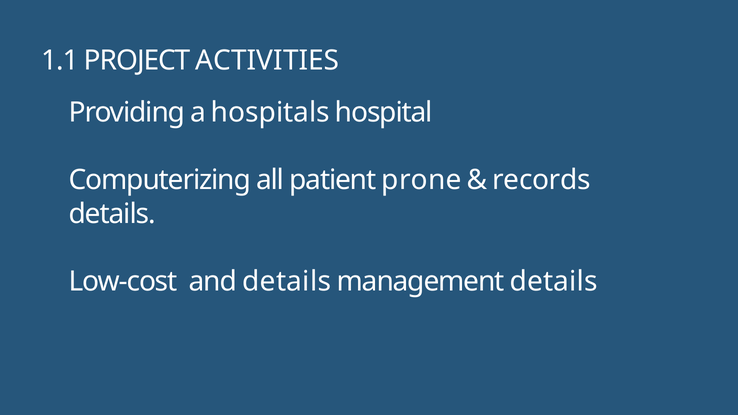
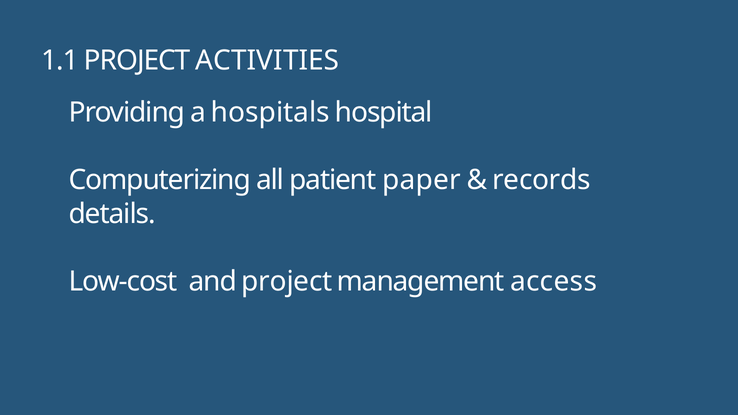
prone: prone -> paper (421, 180)
and details: details -> project (287, 281)
management details: details -> access (554, 281)
